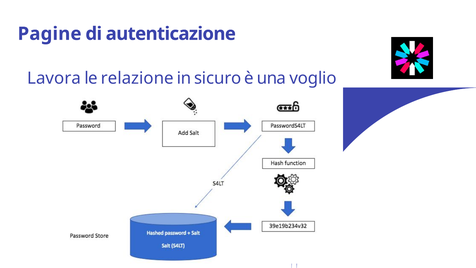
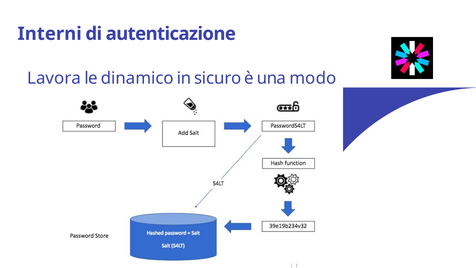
Pagine: Pagine -> Interni (50, 34)
relazione: relazione -> dinamico (137, 78)
voglio: voglio -> modo (313, 78)
